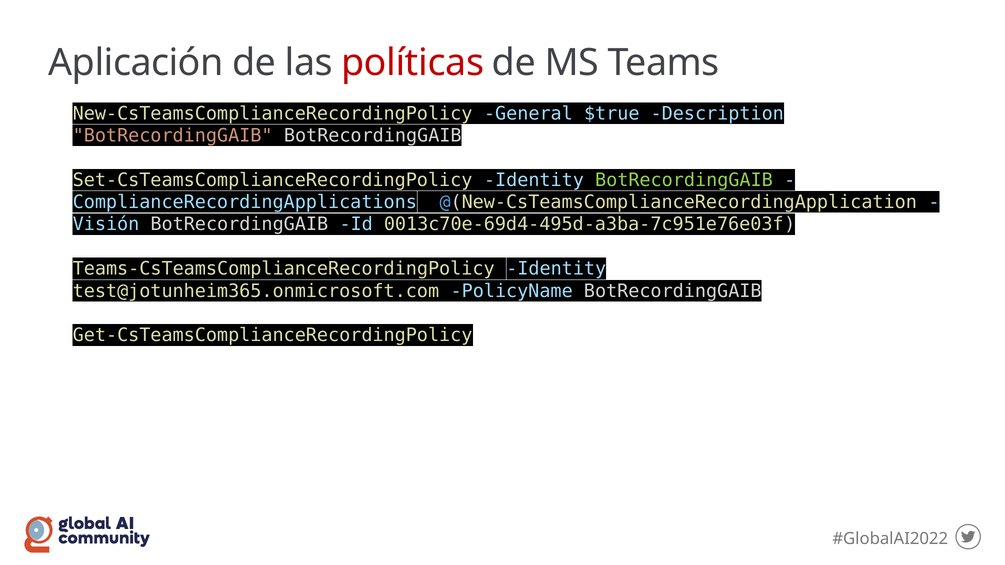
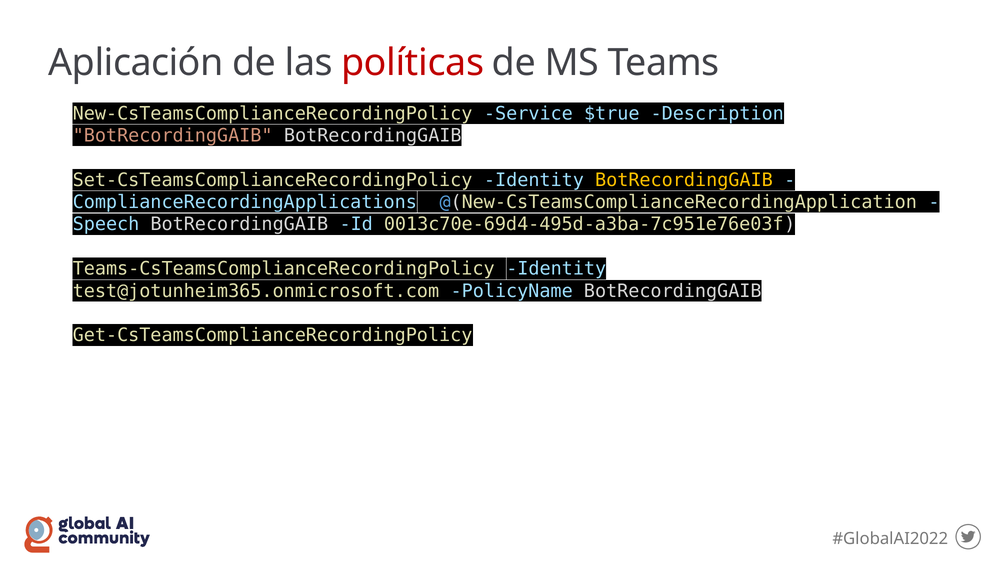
General: General -> Service (528, 114)
BotRecordingGAIB colour: light green -> yellow (684, 180)
Visión: Visión -> Speech (106, 224)
